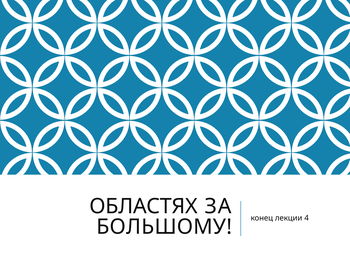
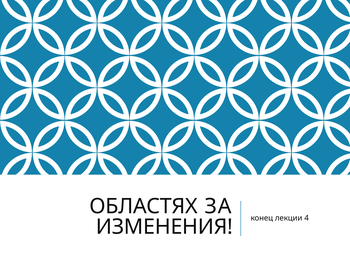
БОЛЬШОМУ: БОЛЬШОМУ -> ИЗМЕНЕНИЯ (164, 227)
